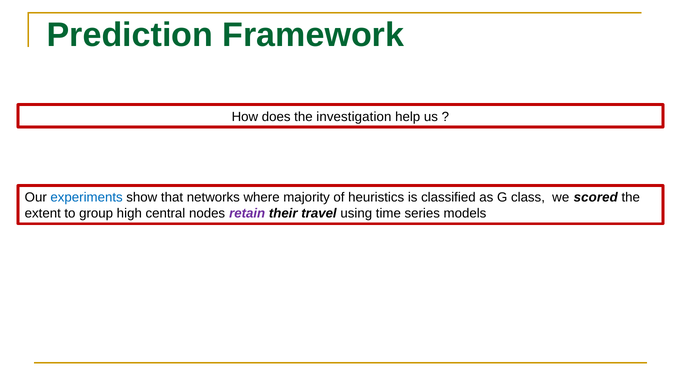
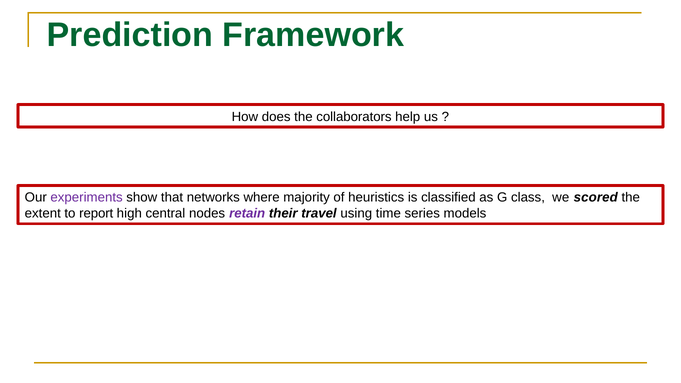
investigation: investigation -> collaborators (354, 117)
experiments colour: blue -> purple (87, 198)
group: group -> report (96, 214)
